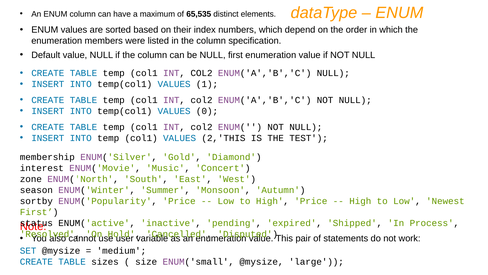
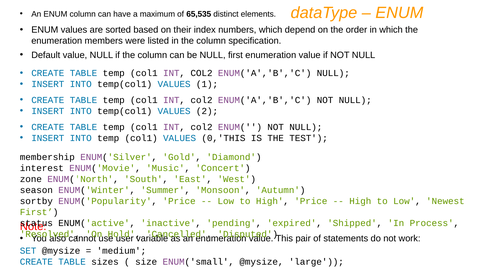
0: 0 -> 2 (207, 111)
2,'THIS: 2,'THIS -> 0,'THIS (223, 138)
